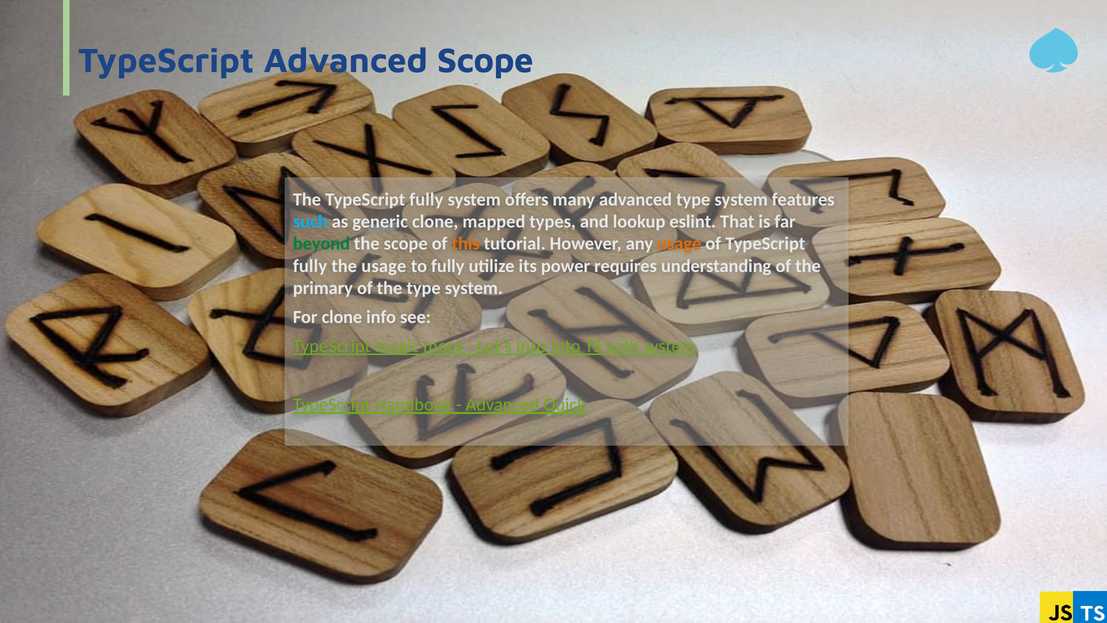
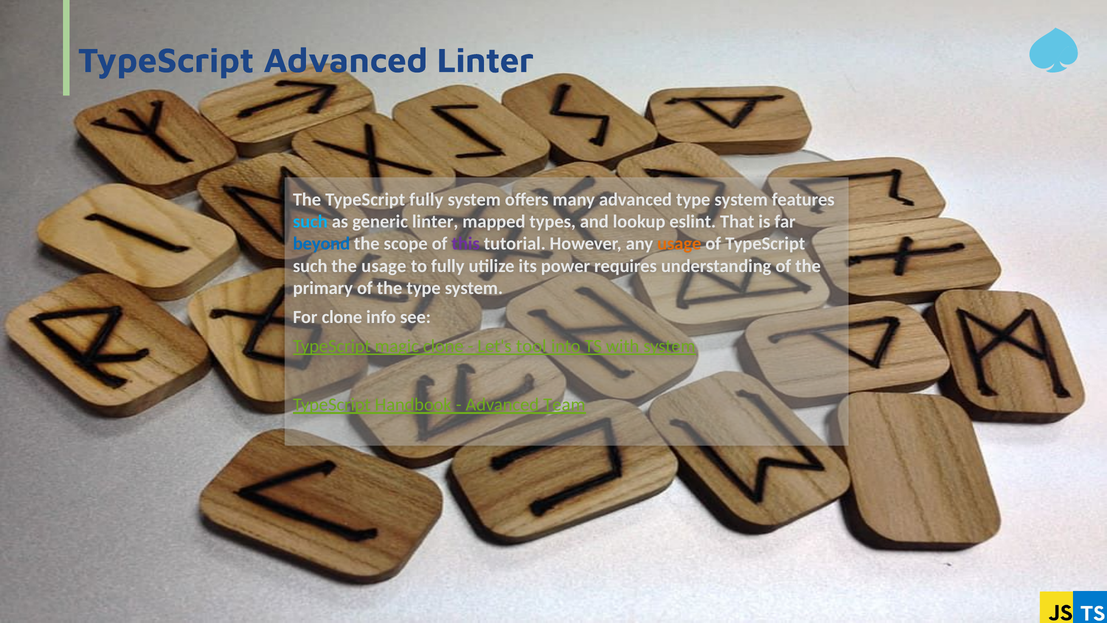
Advanced Scope: Scope -> Linter (485, 61)
generic clone: clone -> linter (435, 222)
beyond colour: green -> blue (321, 244)
this colour: orange -> purple (466, 244)
fully: fully -> such (310, 266)
magic more: more -> clone (443, 346)
Let's into: into -> tool (531, 346)
Quick: Quick -> Team (564, 405)
